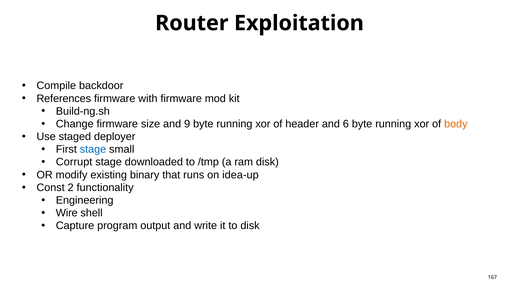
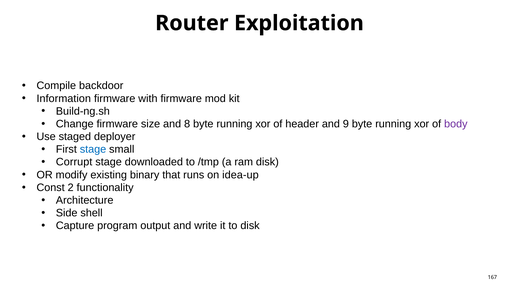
References: References -> Information (64, 98)
9: 9 -> 8 (187, 124)
6: 6 -> 9 (346, 124)
body colour: orange -> purple (456, 124)
Engineering: Engineering -> Architecture (85, 200)
Wire: Wire -> Side (67, 213)
